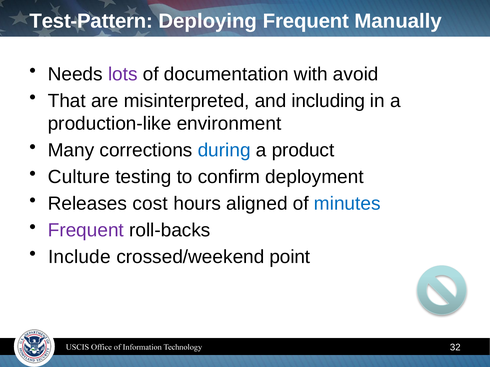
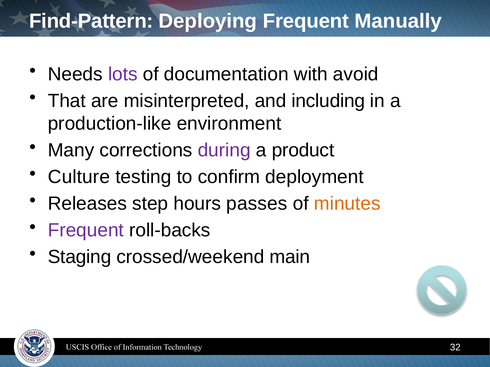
Test-Pattern: Test-Pattern -> Find-Pattern (91, 21)
during colour: blue -> purple (224, 150)
cost: cost -> step (150, 204)
aligned: aligned -> passes (257, 204)
minutes colour: blue -> orange (347, 204)
Include: Include -> Staging (80, 257)
point: point -> main (290, 257)
